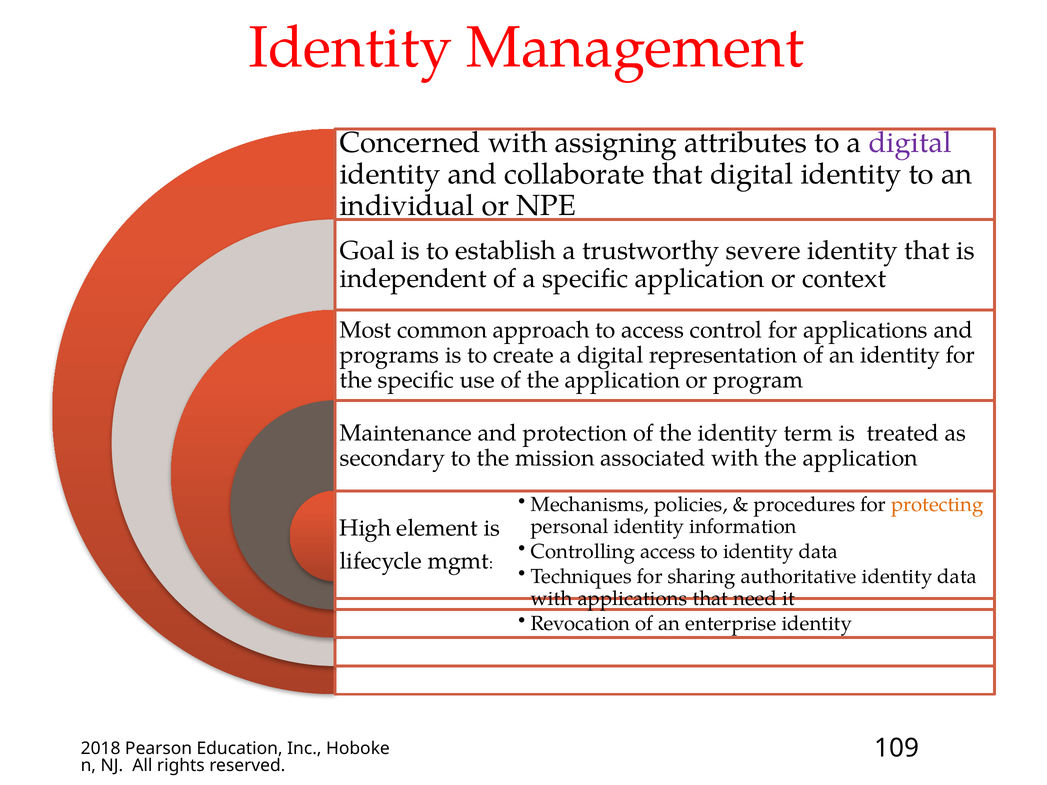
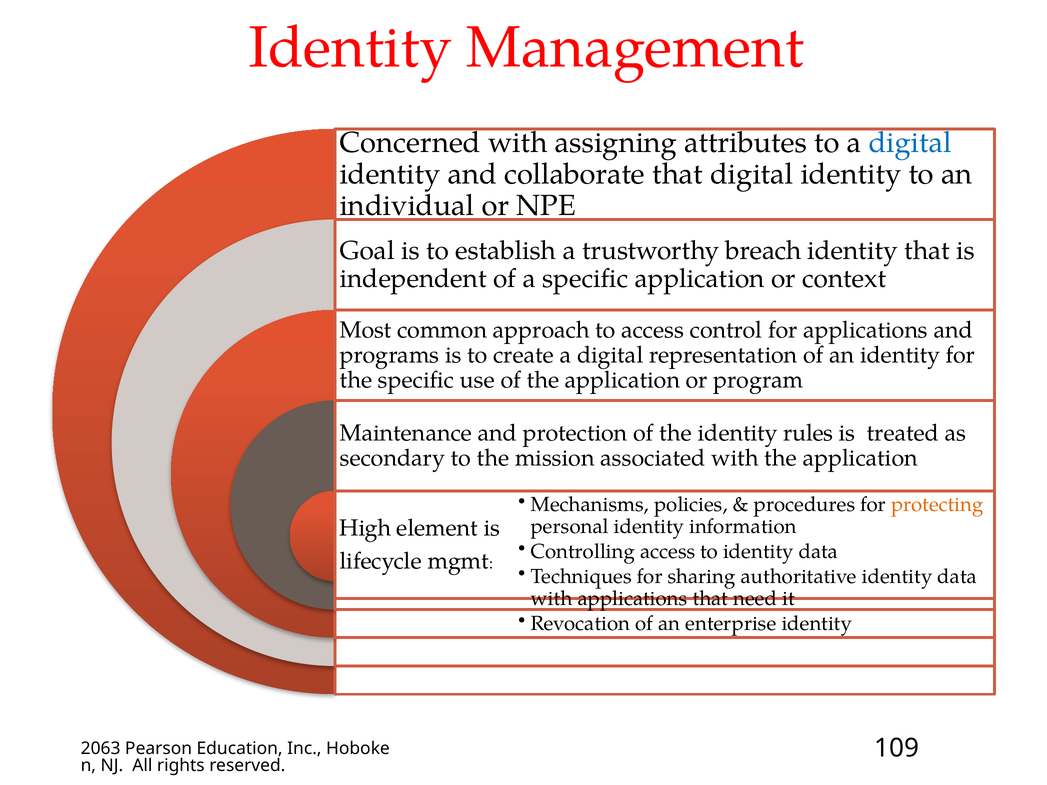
digital colour: purple -> blue (910, 143)
severe: severe -> breach (763, 250)
term: term -> rules (808, 433)
2018: 2018 -> 2063 (101, 748)
